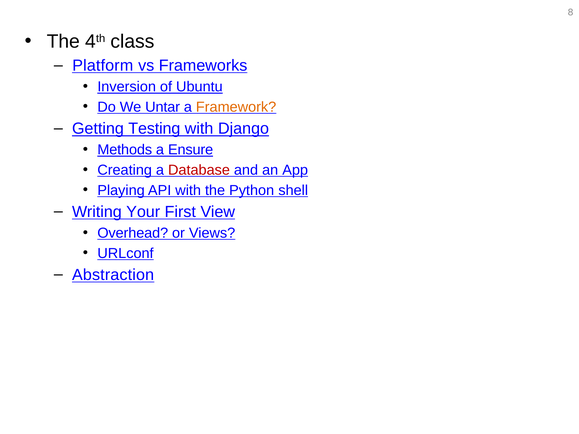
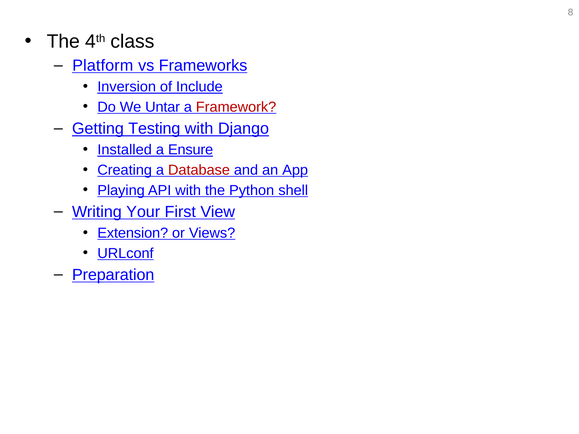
Ubuntu: Ubuntu -> Include (199, 87)
Framework colour: orange -> red (236, 107)
Methods: Methods -> Installed (125, 150)
Overhead: Overhead -> Extension (133, 233)
Abstraction: Abstraction -> Preparation (113, 275)
